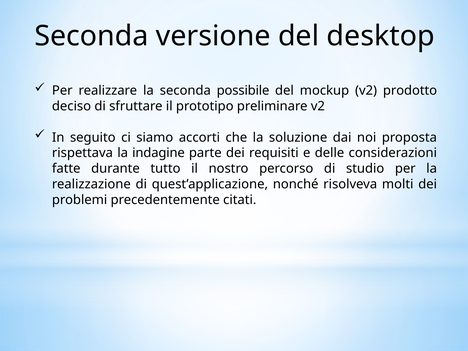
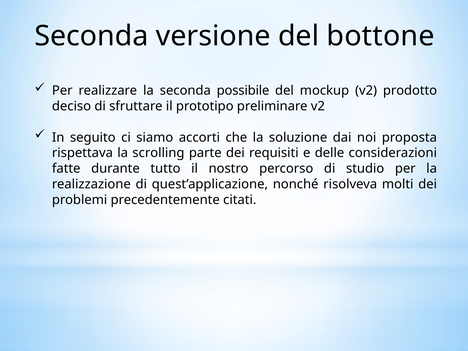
desktop: desktop -> bottone (381, 36)
indagine: indagine -> scrolling (158, 153)
